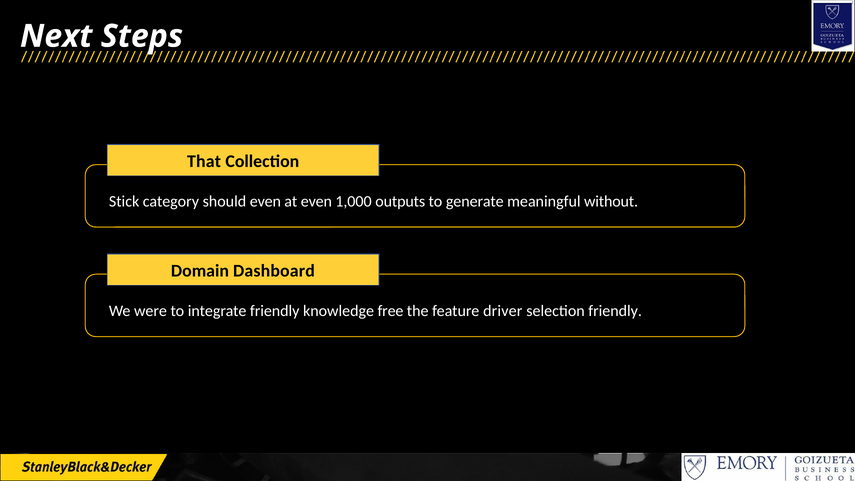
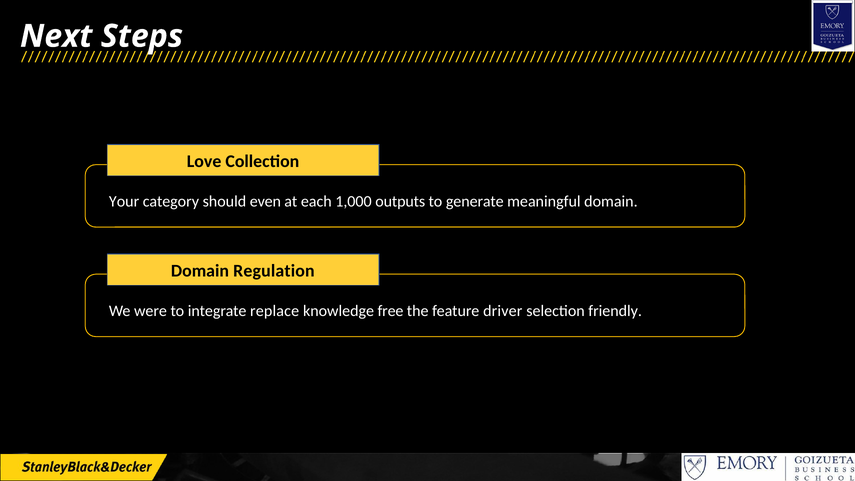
That: That -> Love (204, 161)
Stick: Stick -> Your (124, 201)
at even: even -> each (316, 201)
meaningful without: without -> domain (611, 201)
Dashboard: Dashboard -> Regulation (274, 271)
integrate friendly: friendly -> replace (275, 311)
